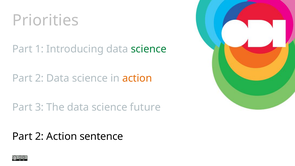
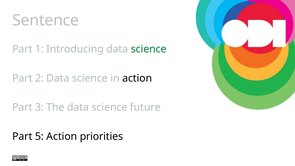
Priorities: Priorities -> Sentence (46, 20)
action colour: orange -> black (137, 78)
2: 2 -> 5 (39, 136)
sentence: sentence -> priorities (101, 136)
